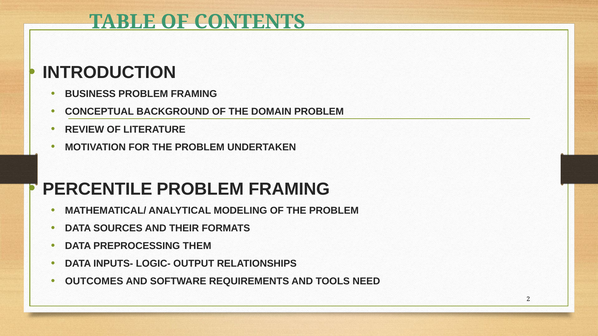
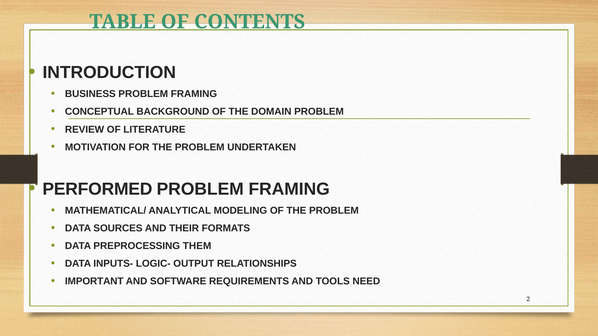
PERCENTILE: PERCENTILE -> PERFORMED (97, 189)
OUTCOMES: OUTCOMES -> IMPORTANT (94, 282)
